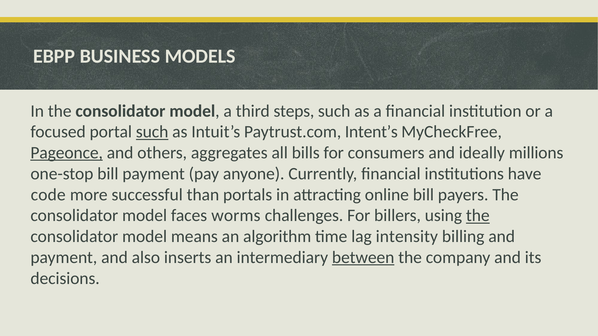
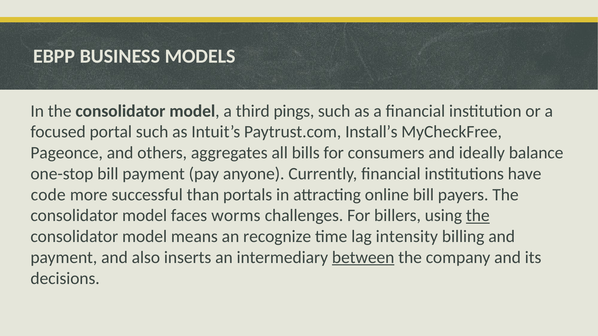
steps: steps -> pings (294, 111)
such underline: present -> none (152, 132)
Intent’s: Intent’s -> Install’s (371, 132)
Pageonce underline: present -> none (67, 153)
millions: millions -> balance (536, 153)
algorithm: algorithm -> recognize (277, 237)
